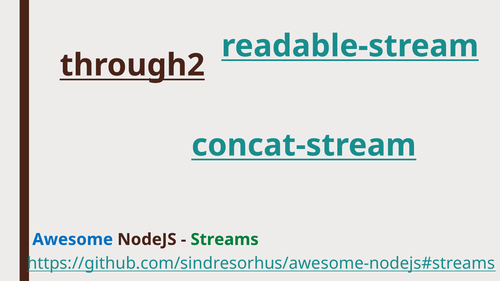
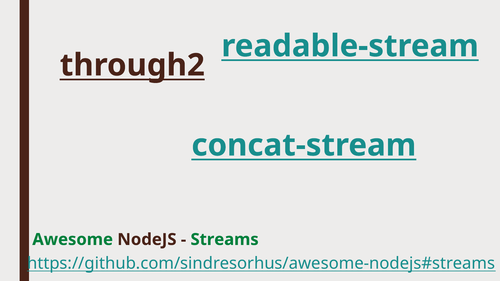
Awesome colour: blue -> green (73, 240)
